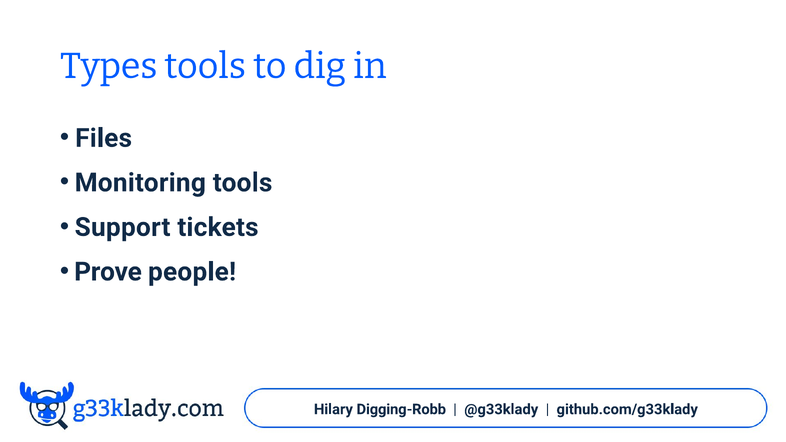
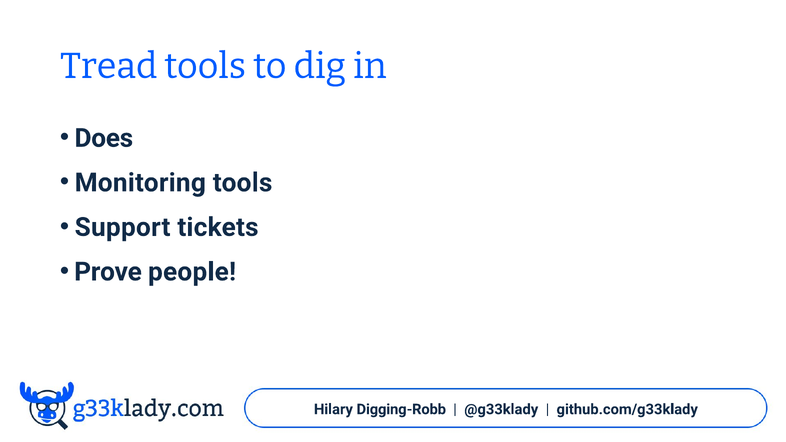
Types: Types -> Tread (109, 66)
Files: Files -> Does (104, 138)
